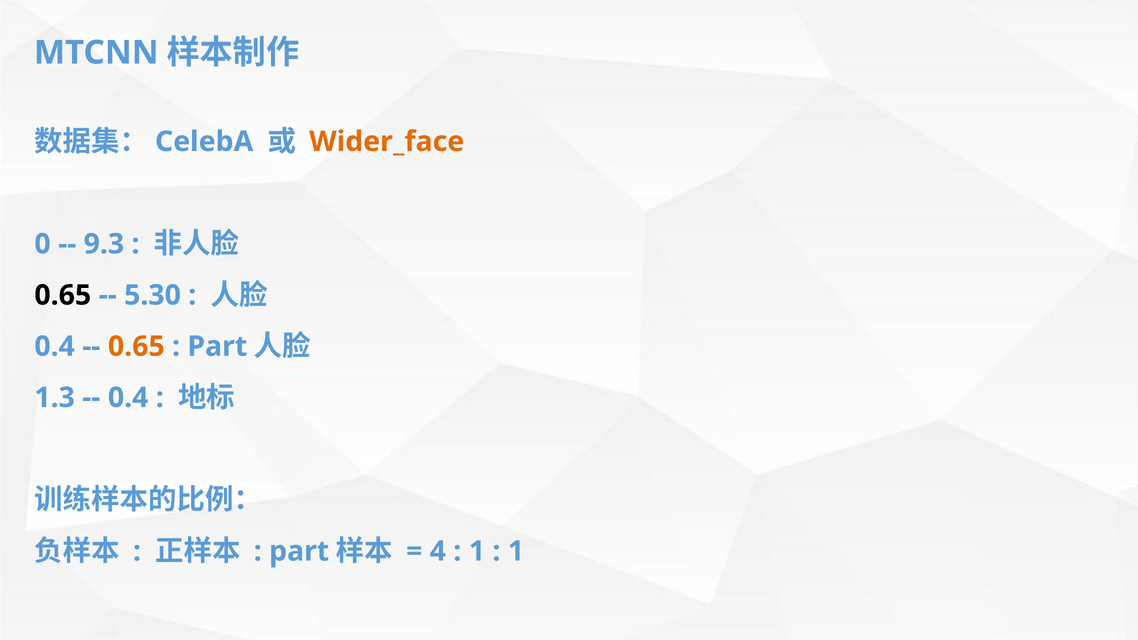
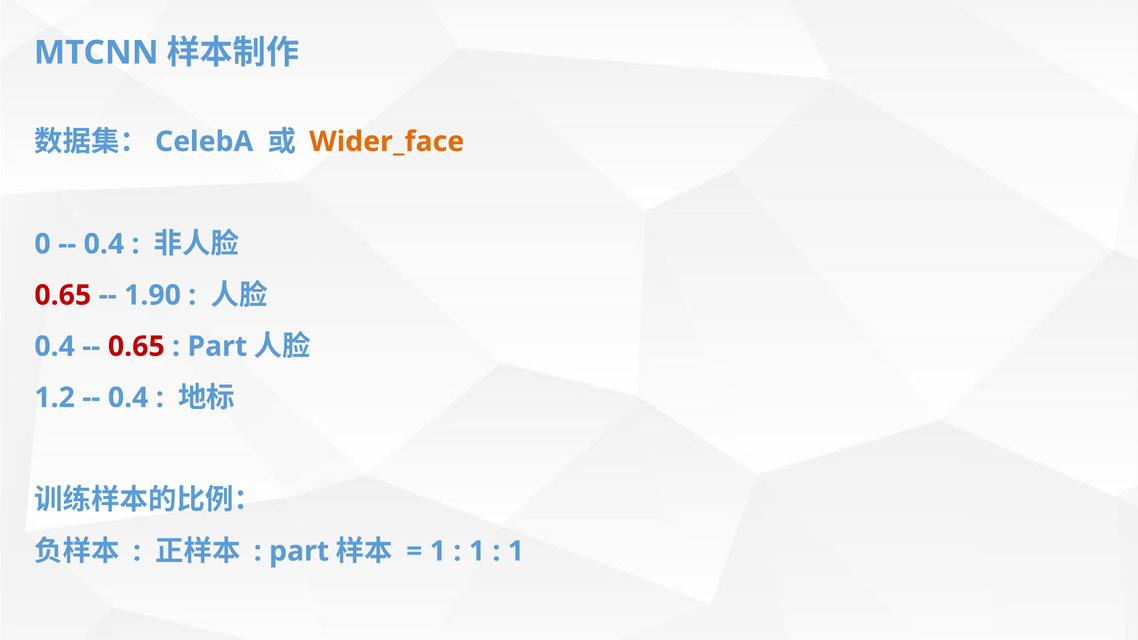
9.3: 9.3 -> 0.4 (104, 244)
0.65 colour: black -> red (63, 295)
5.30: 5.30 -> 1.90 (153, 295)
0.65 colour: orange -> red (136, 346)
1.3: 1.3 -> 1.2 (55, 398)
4: 4 -> 1 (438, 551)
